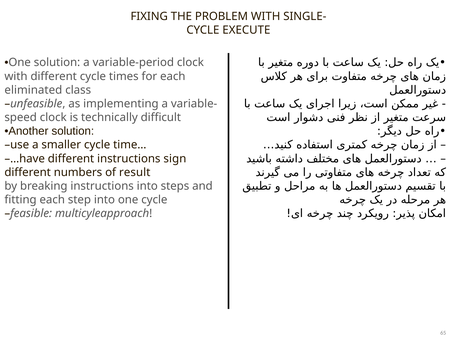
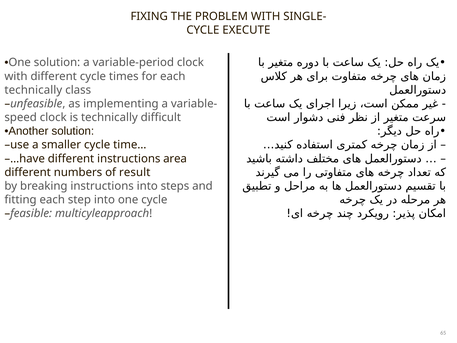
eliminated: eliminated -> technically (33, 90)
sign: sign -> area (175, 158)
